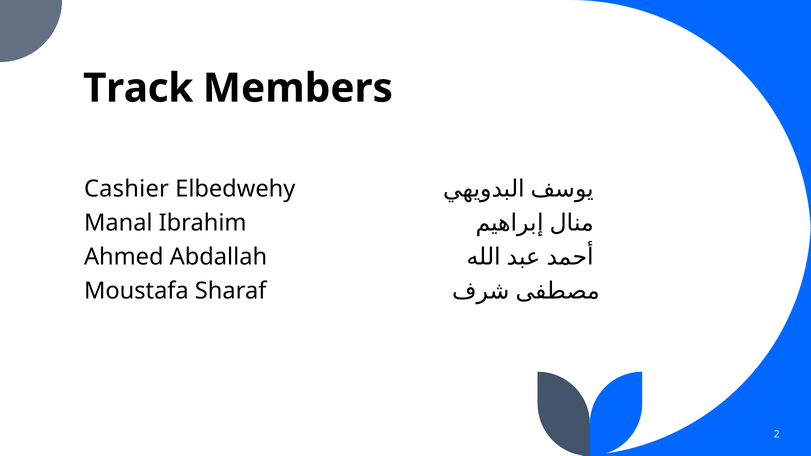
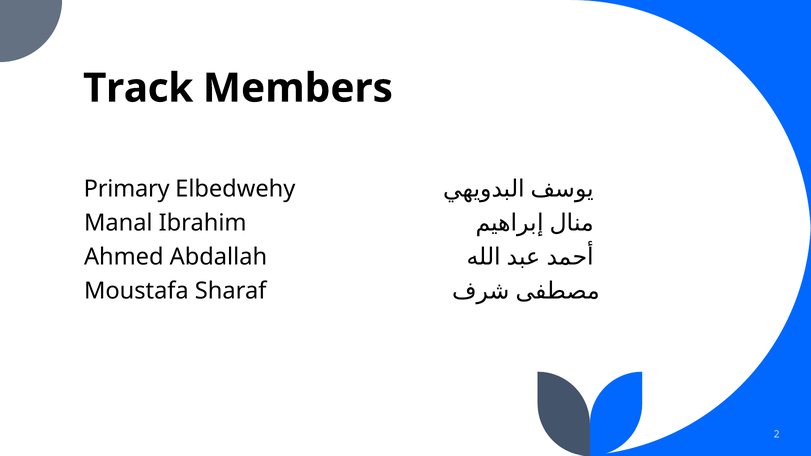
Cashier: Cashier -> Primary (127, 189)
